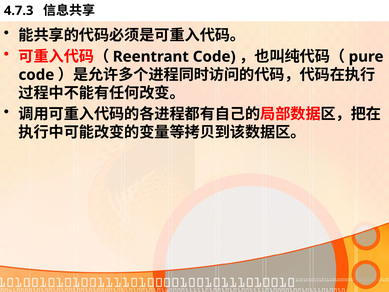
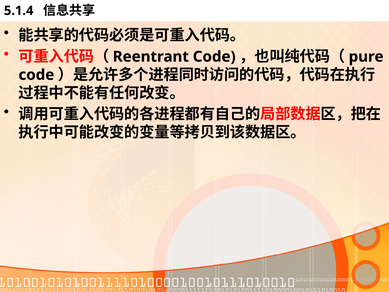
4.7.3: 4.7.3 -> 5.1.4 (19, 11)
